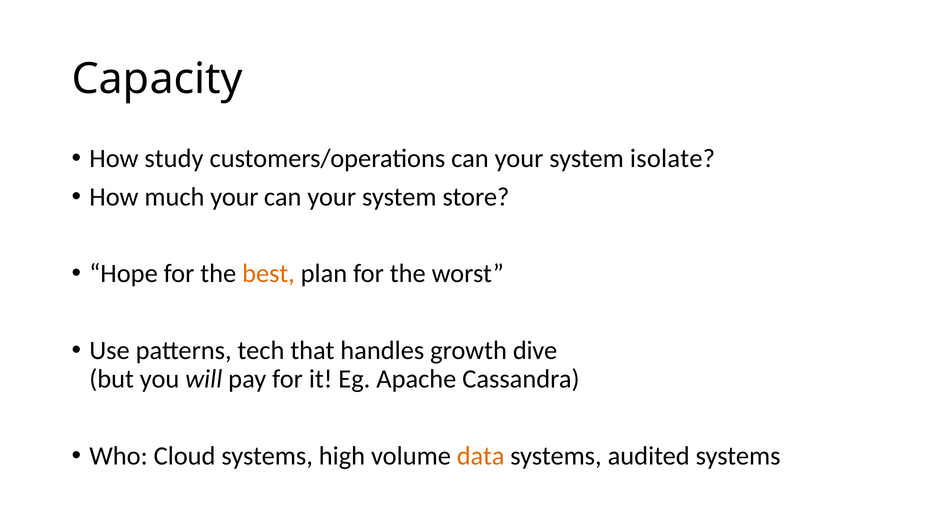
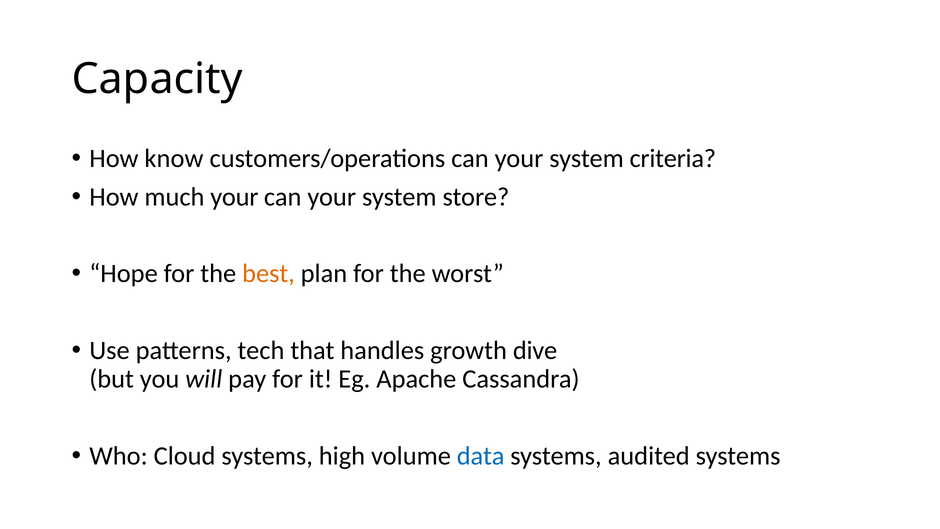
study: study -> know (174, 158)
isolate: isolate -> criteria (673, 158)
data colour: orange -> blue (481, 456)
